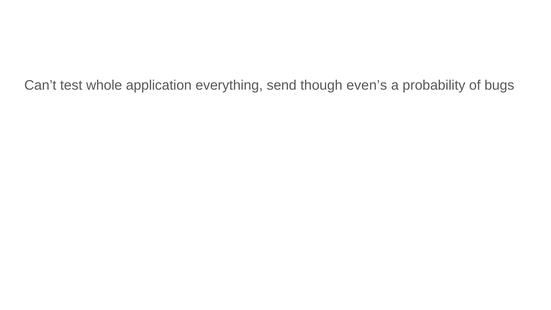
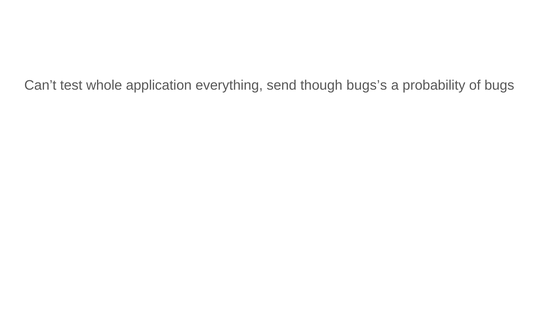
even’s: even’s -> bugs’s (367, 85)
